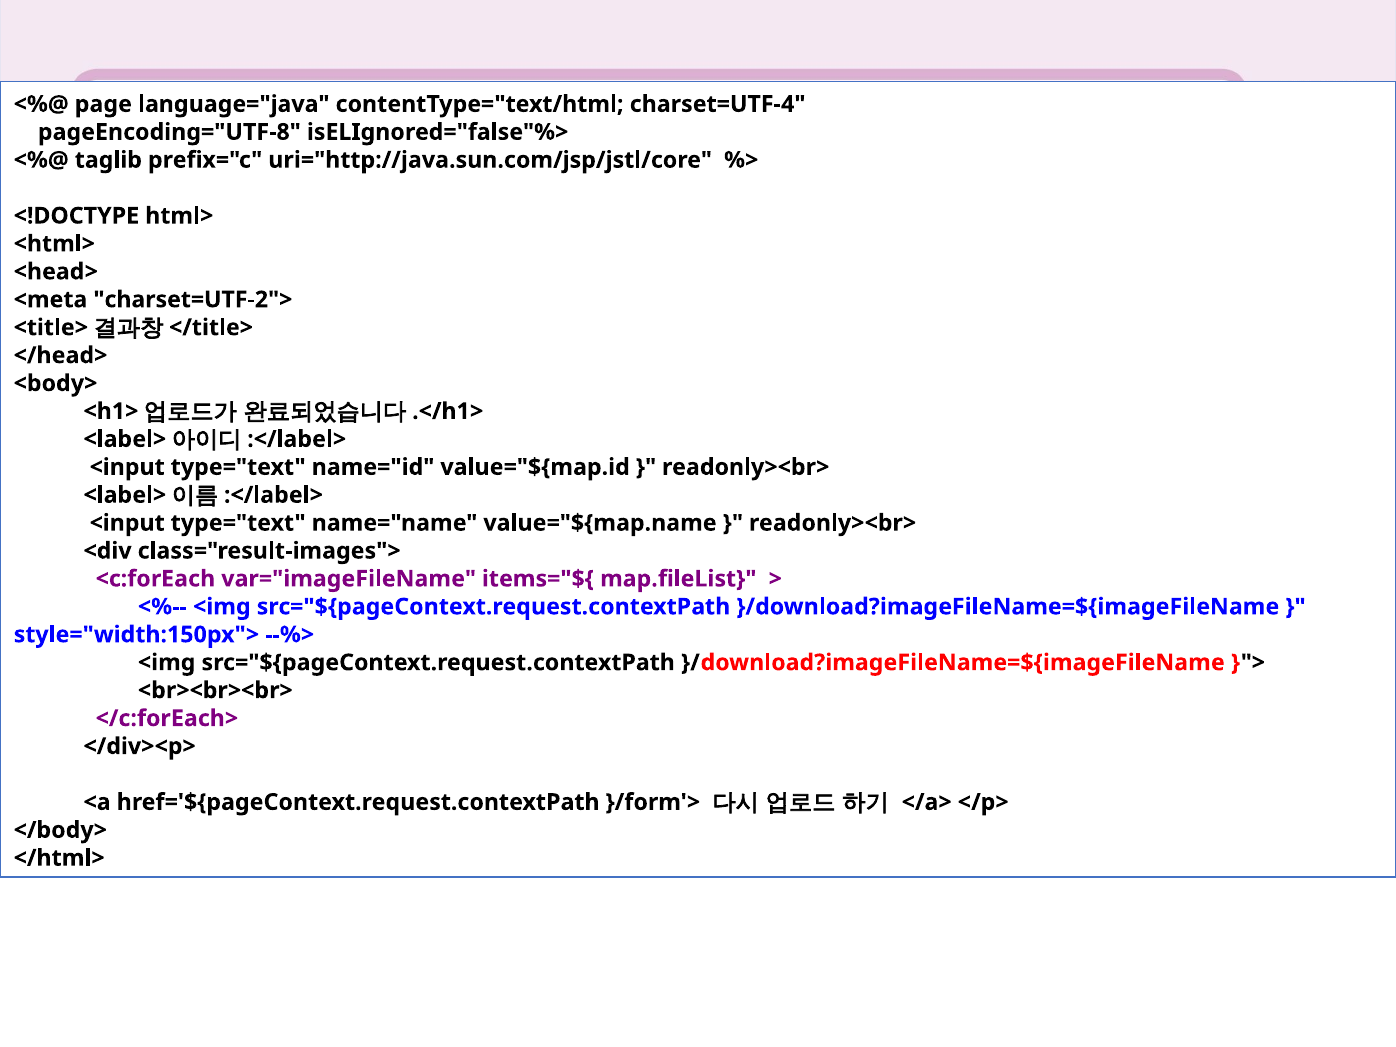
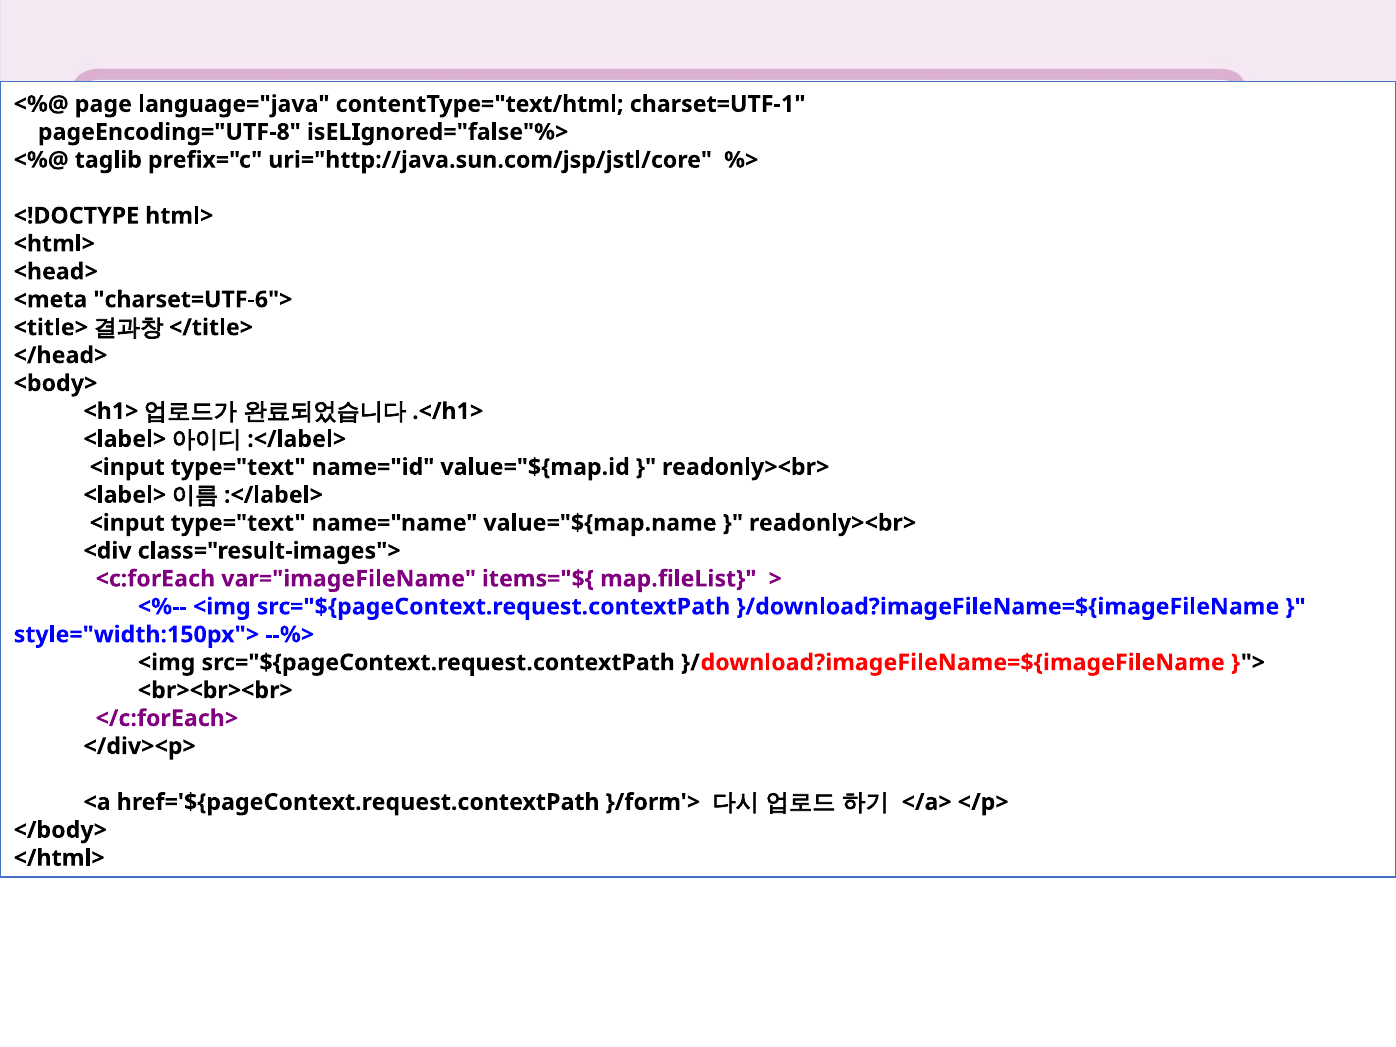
charset=UTF-4: charset=UTF-4 -> charset=UTF-1 (718, 104)
charset=UTF-2">: charset=UTF-2"> -> charset=UTF-6"> (193, 300)
